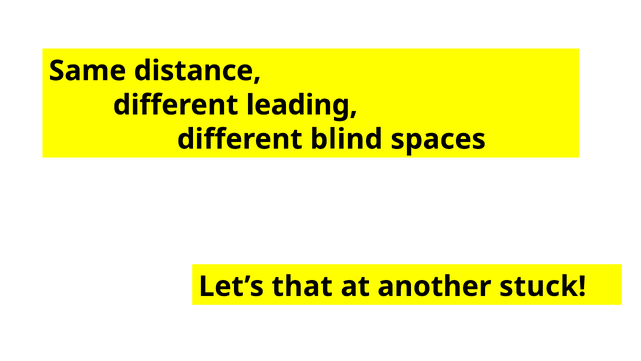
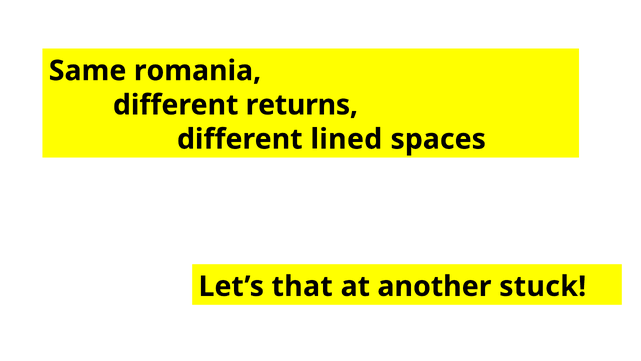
distance: distance -> romania (197, 71)
leading: leading -> returns (302, 105)
blind: blind -> lined (346, 139)
